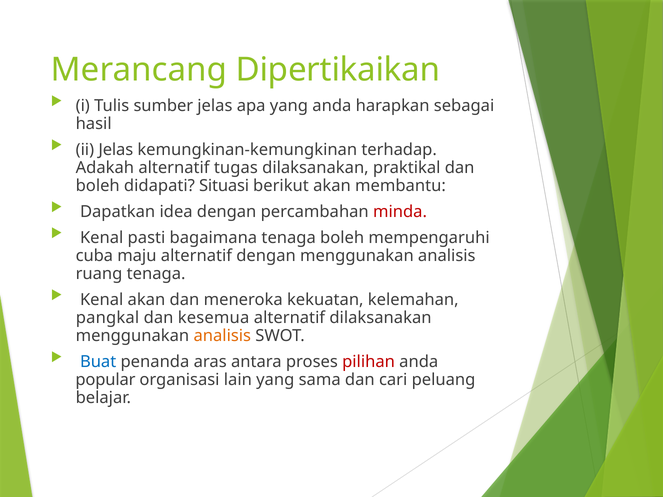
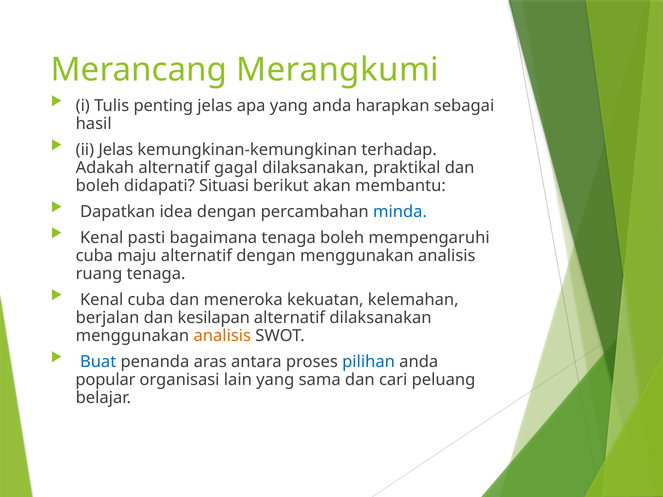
Dipertikaikan: Dipertikaikan -> Merangkumi (338, 70)
sumber: sumber -> penting (163, 106)
tugas: tugas -> gagal (236, 168)
minda colour: red -> blue (400, 212)
Kenal akan: akan -> cuba (146, 300)
pangkal: pangkal -> berjalan (108, 318)
kesemua: kesemua -> kesilapan (214, 318)
pilihan colour: red -> blue (369, 362)
